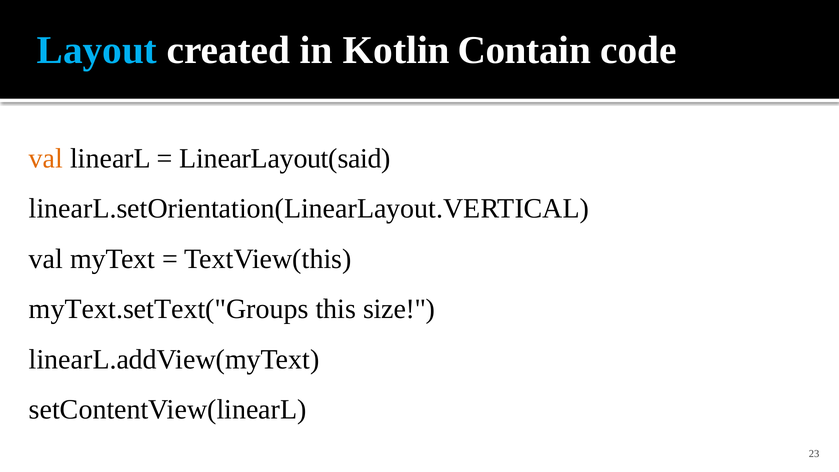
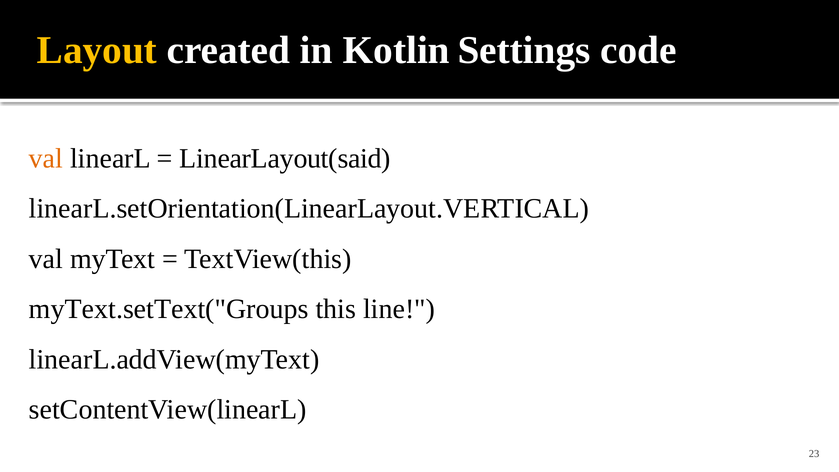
Layout colour: light blue -> yellow (97, 50)
Contain: Contain -> Settings (524, 50)
size: size -> line (399, 309)
